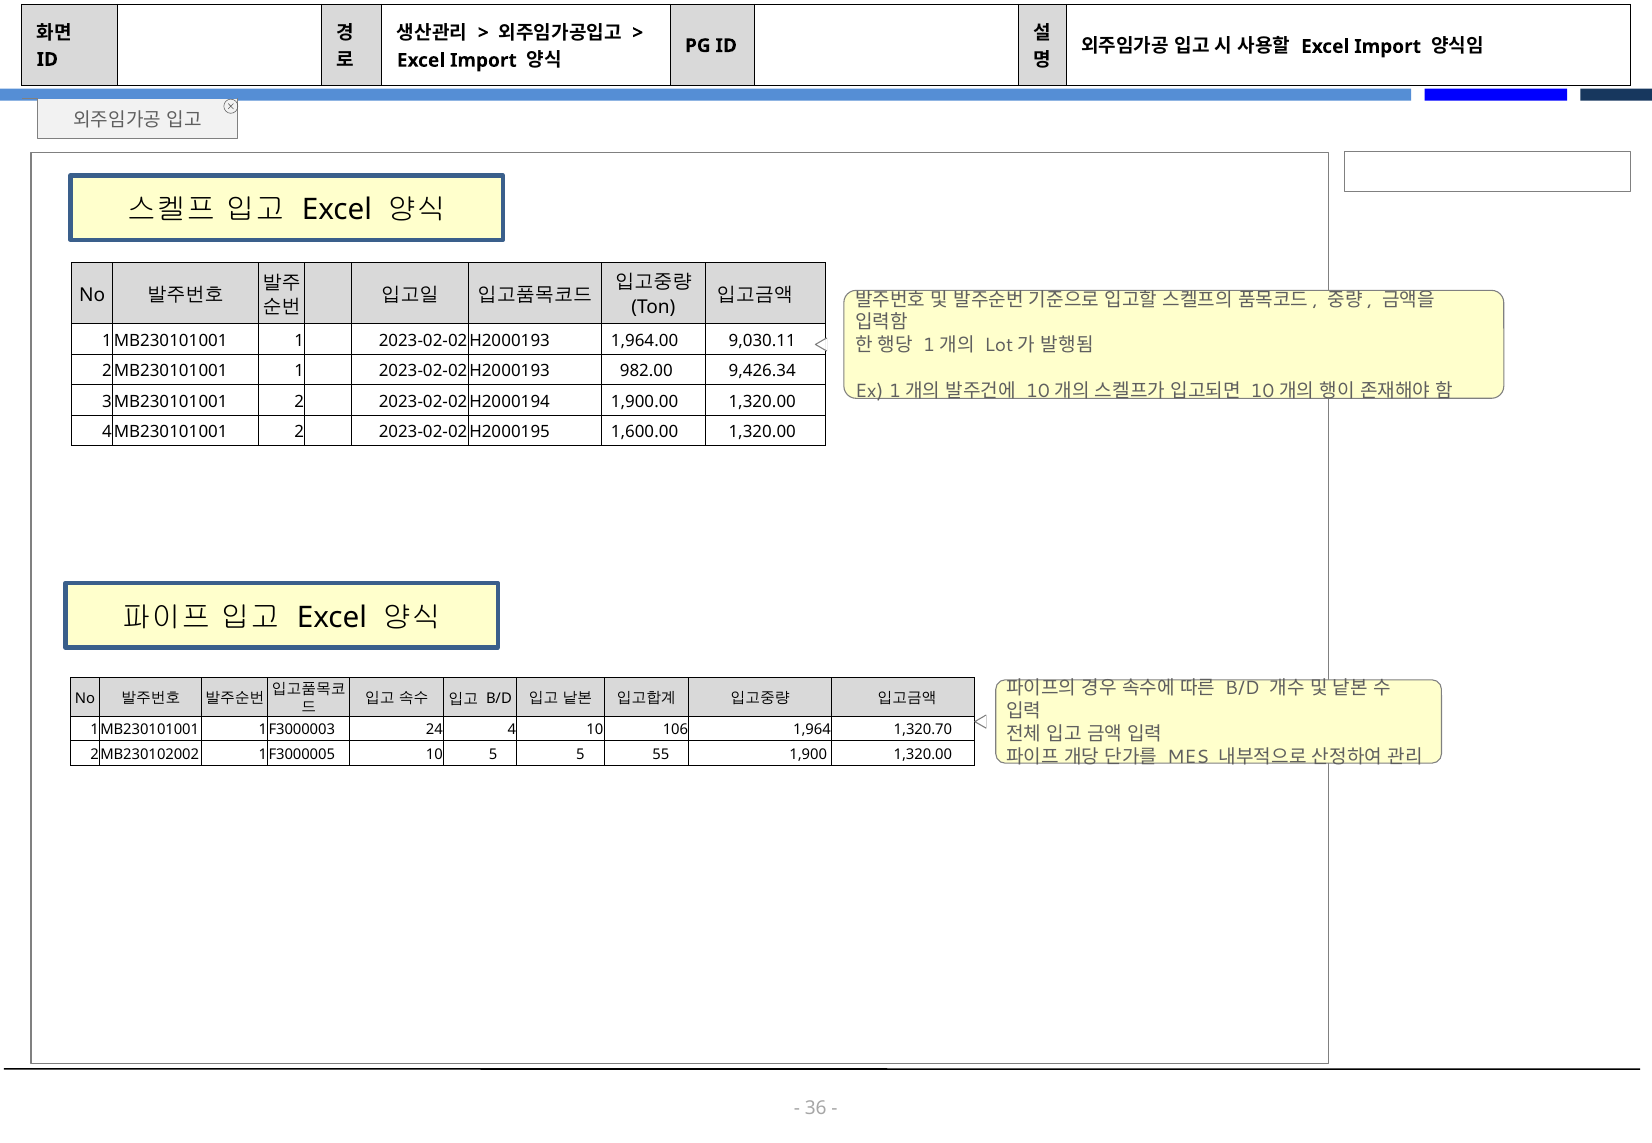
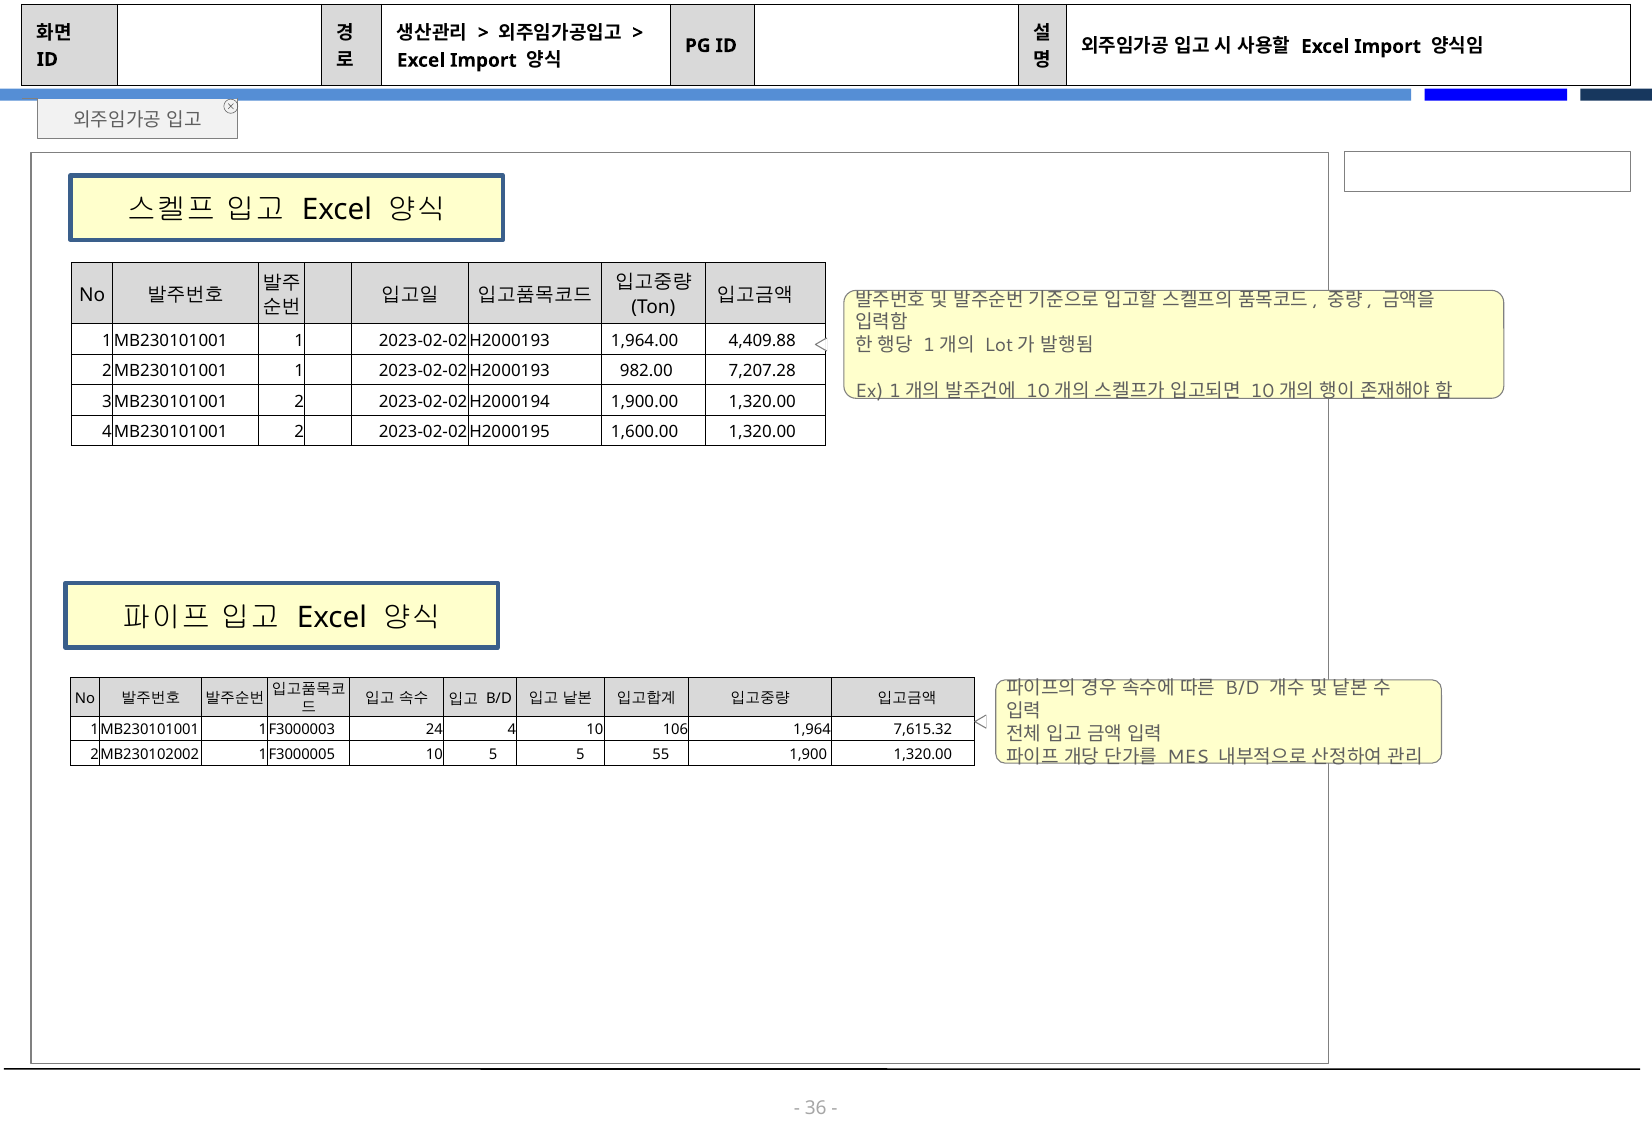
9,030.11: 9,030.11 -> 4,409.88 (762, 341)
9,426.34: 9,426.34 -> 7,207.28 (762, 371)
1,320.70: 1,320.70 -> 7,615.32 (923, 730)
